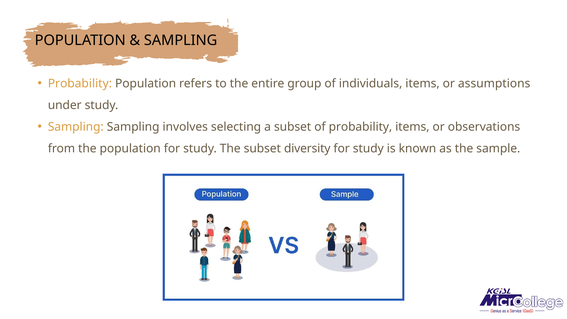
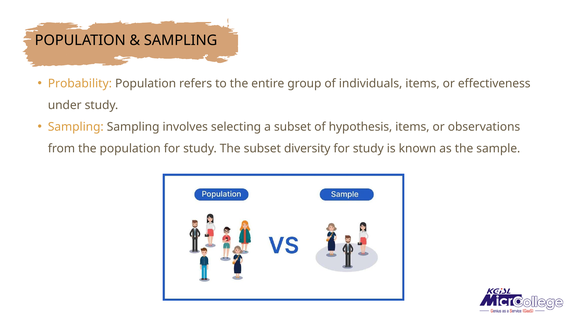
assumptions: assumptions -> effectiveness (494, 84)
of probability: probability -> hypothesis (360, 127)
